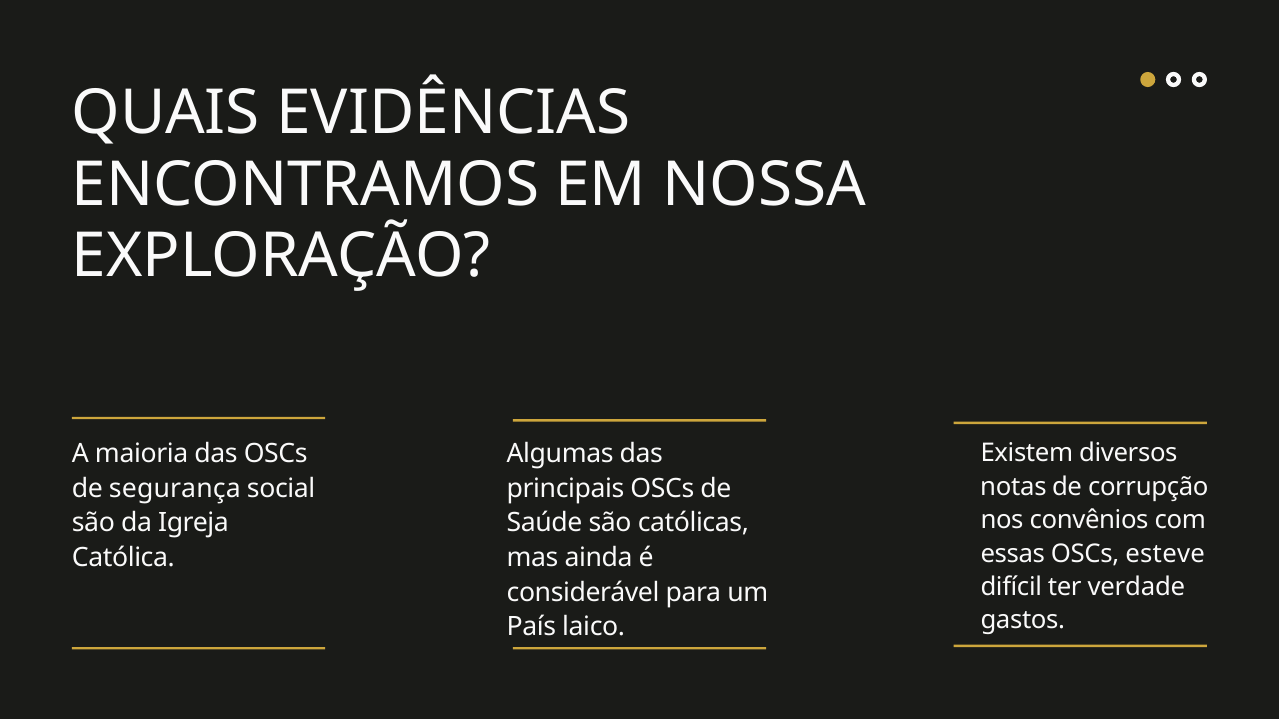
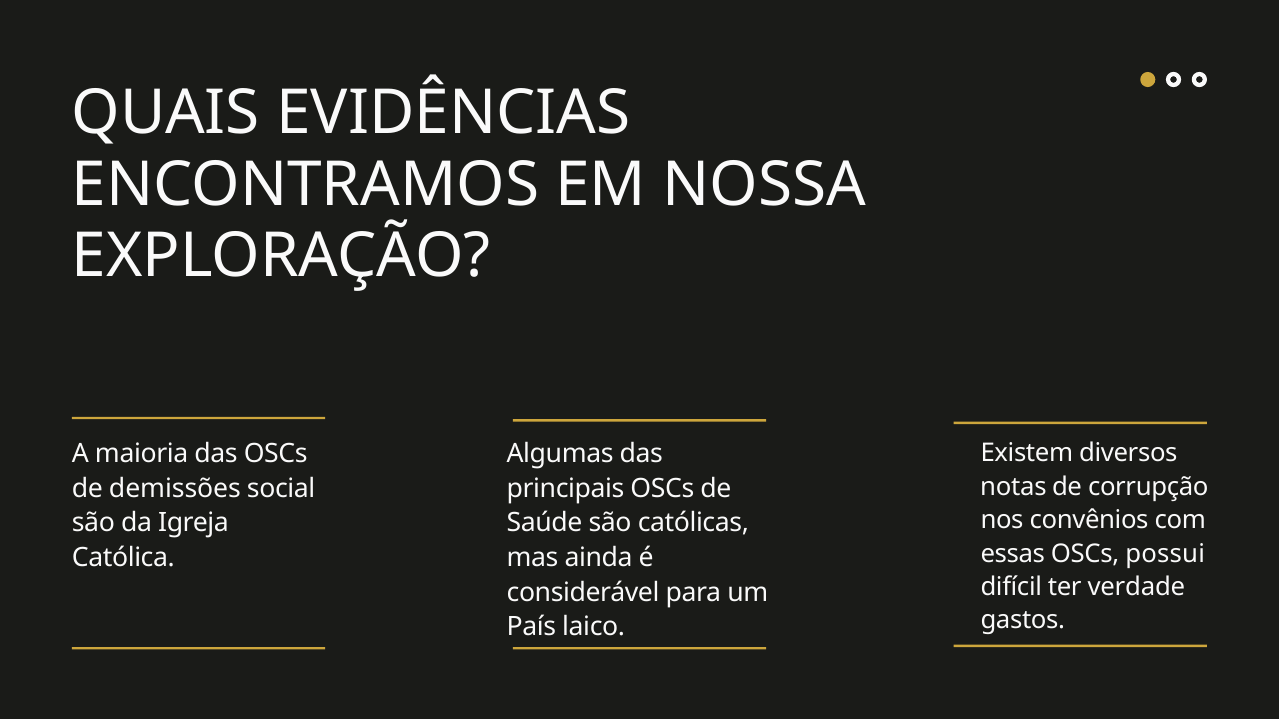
segurança: segurança -> demissões (175, 489)
esteve: esteve -> possui (1165, 554)
